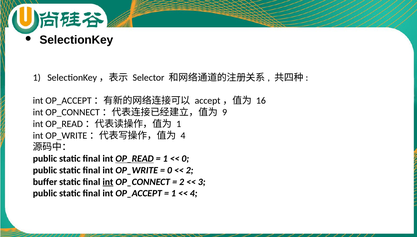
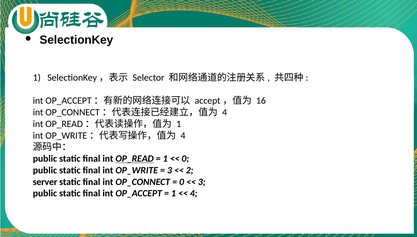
9: 9 -> 4 (225, 112)
0: 0 -> 3 (170, 170)
buffer: buffer -> server (45, 181)
int underline: present -> none (108, 181)
2: 2 -> 0 (182, 181)
